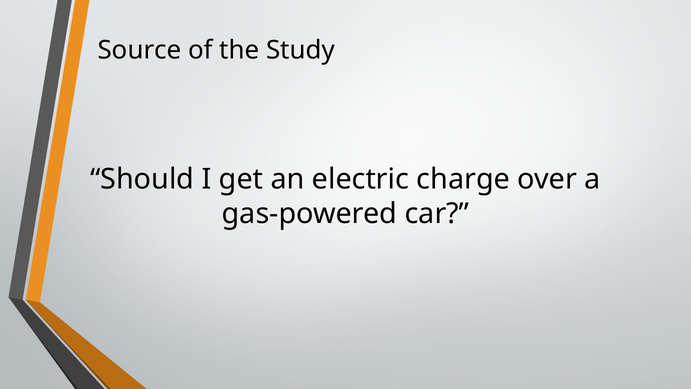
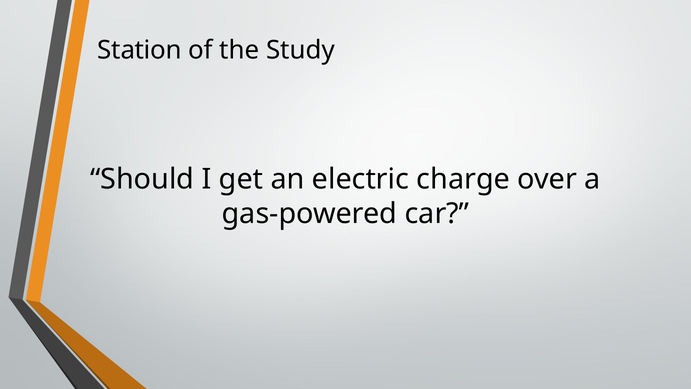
Source: Source -> Station (140, 50)
